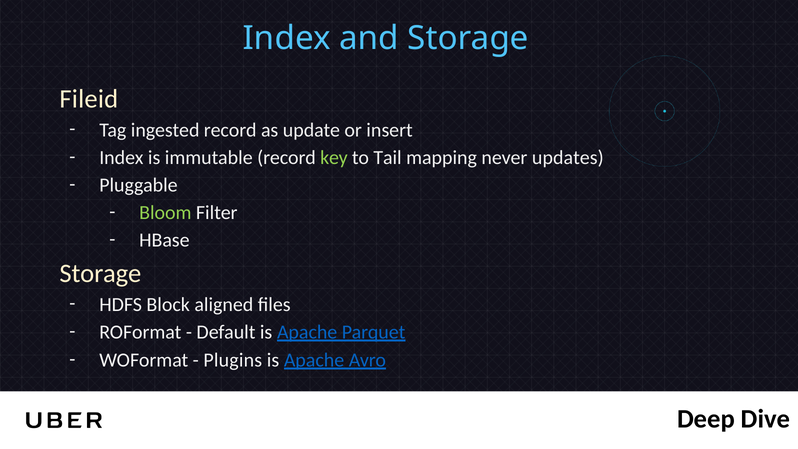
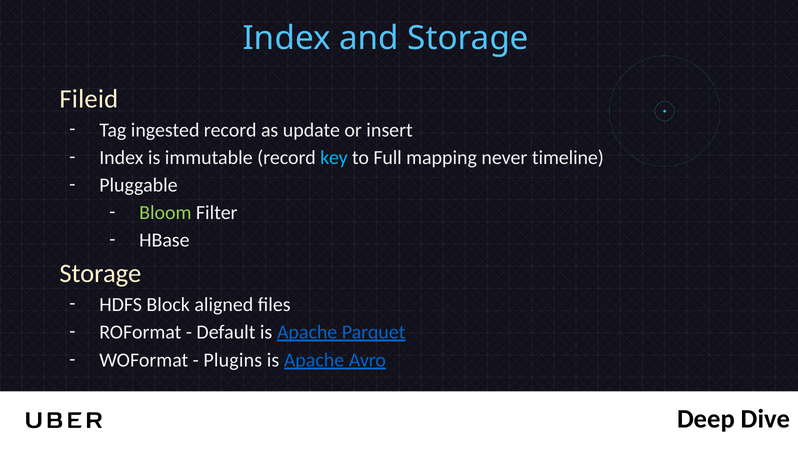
key colour: light green -> light blue (334, 158)
Tail: Tail -> Full (388, 158)
updates: updates -> timeline (568, 158)
